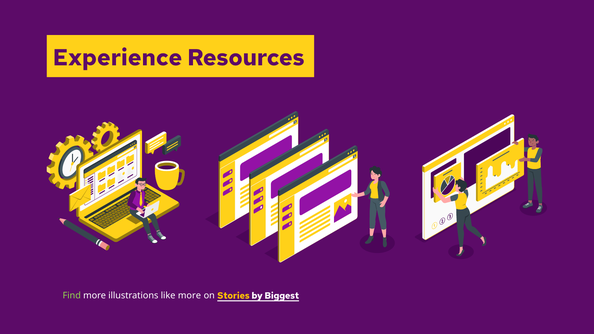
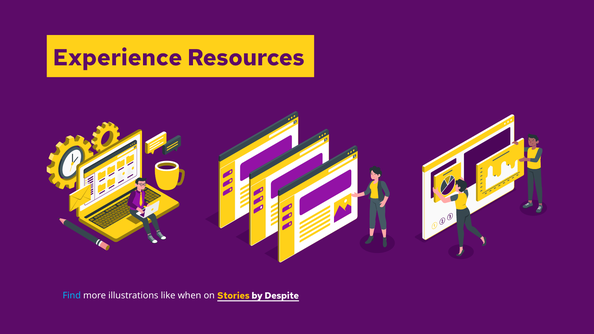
Find colour: light green -> light blue (72, 296)
like more: more -> when (190, 296)
Biggest: Biggest -> Despite (282, 296)
